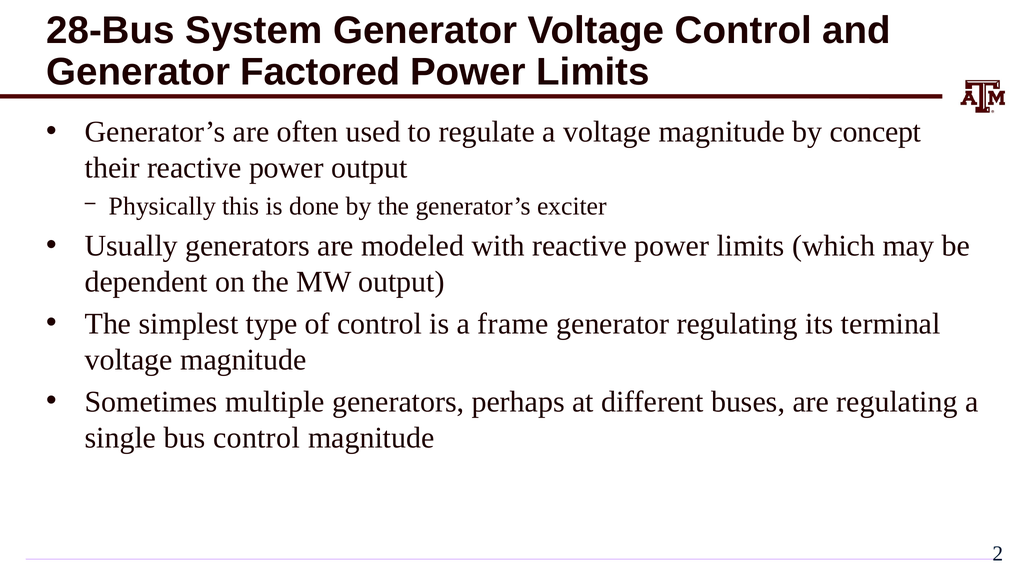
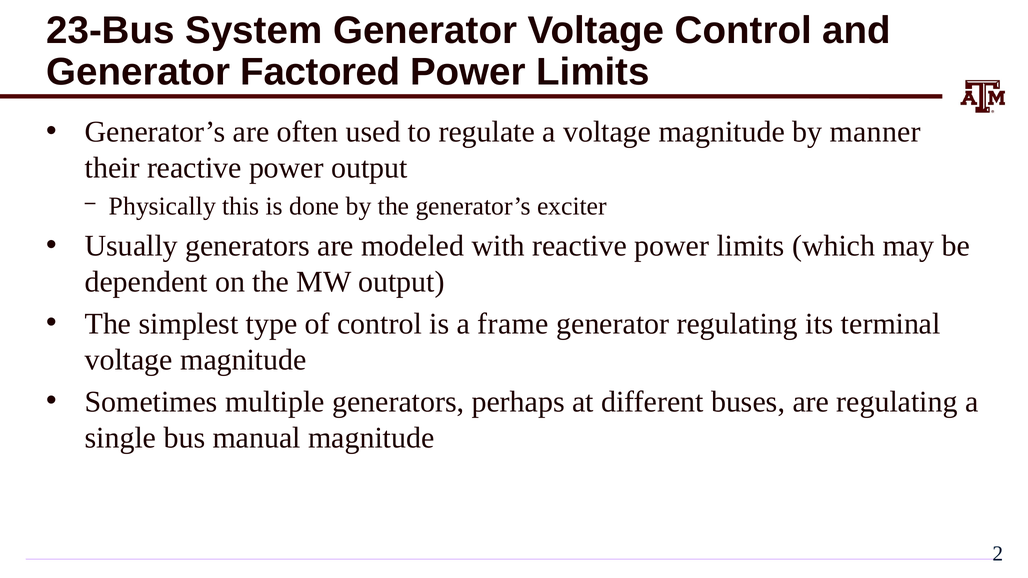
28-Bus: 28-Bus -> 23-Bus (110, 30)
concept: concept -> manner (875, 132)
bus control: control -> manual (257, 438)
